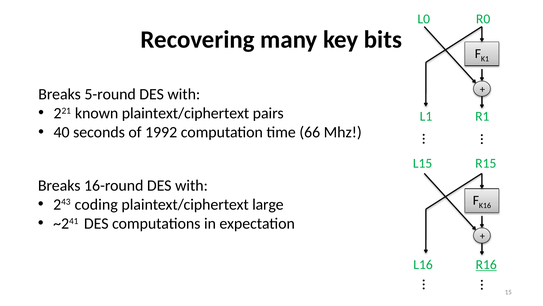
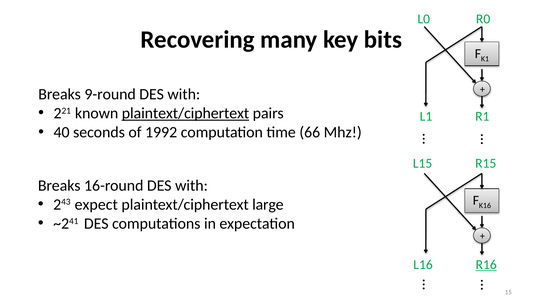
5-round: 5-round -> 9-round (110, 94)
plaintext/ciphertext underline: none -> present (186, 113)
coding: coding -> expect (96, 204)
